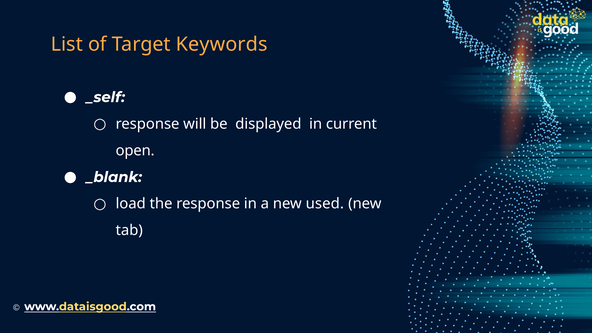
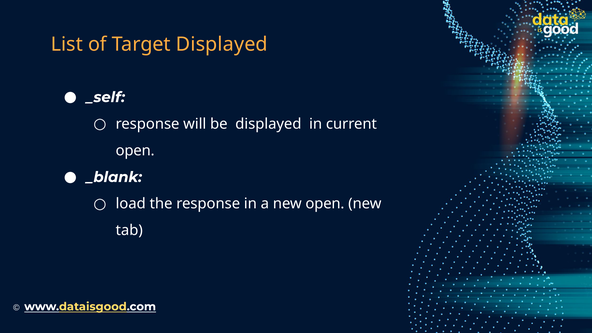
Target Keywords: Keywords -> Displayed (222, 44)
new used: used -> open (325, 204)
